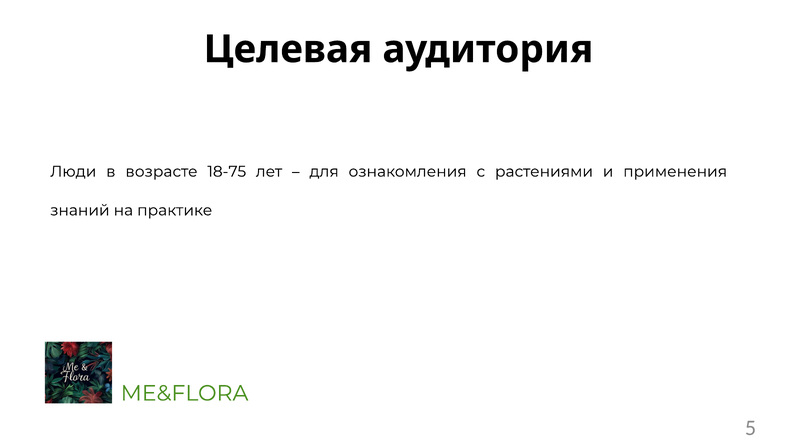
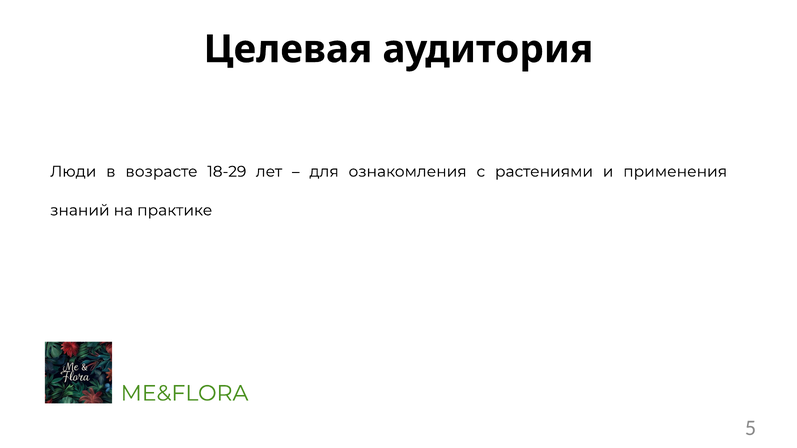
18-75: 18-75 -> 18-29 (227, 172)
